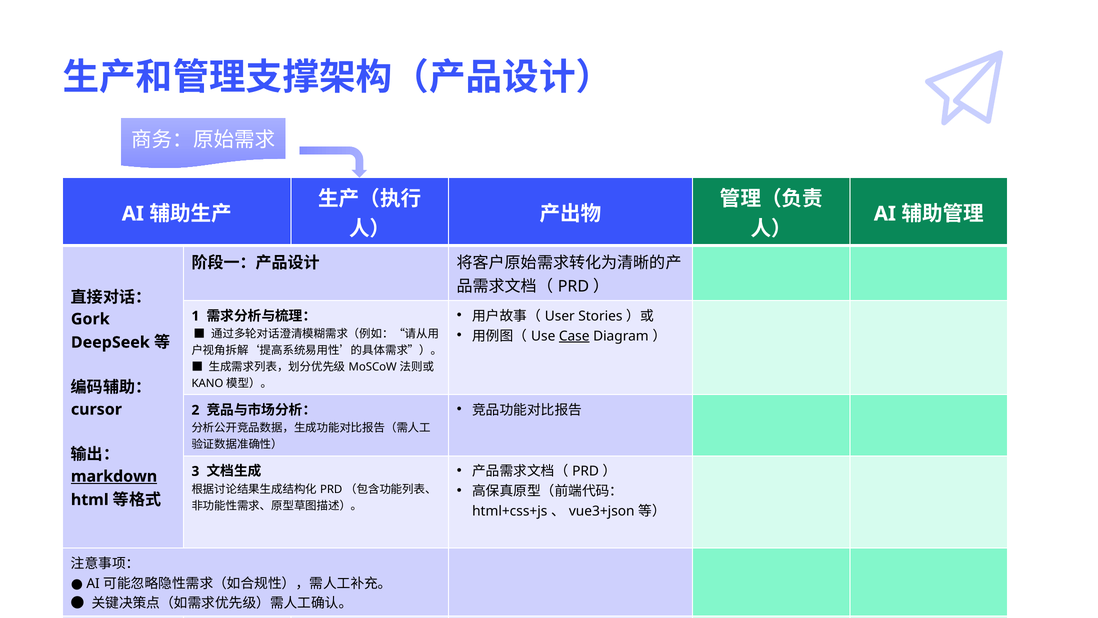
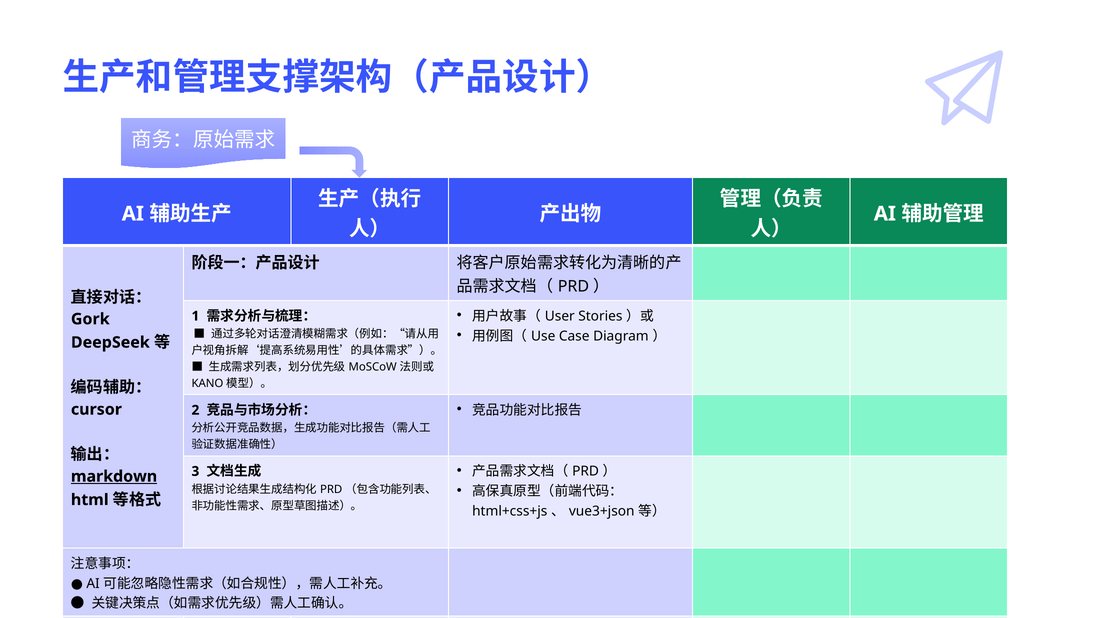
Case underline: present -> none (574, 336)
